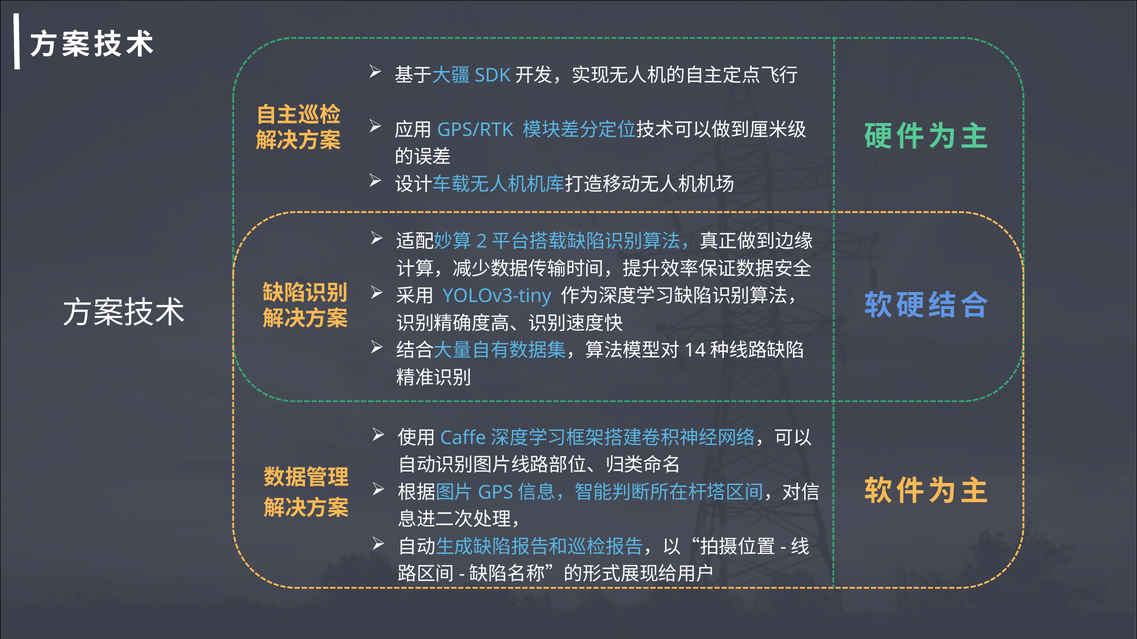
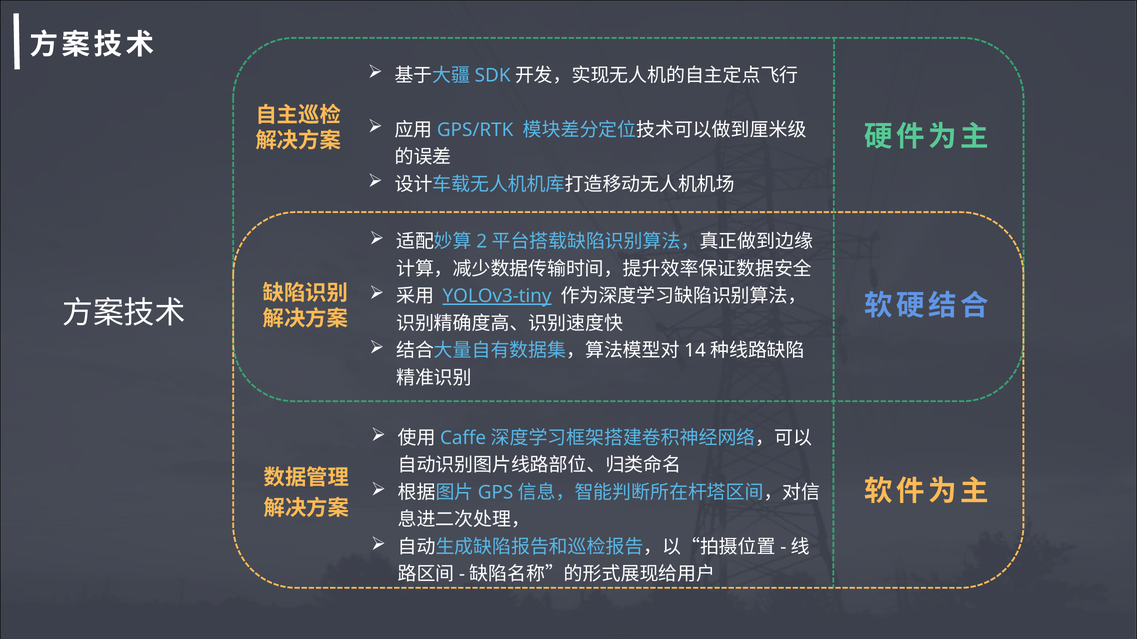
YOLOv3-tiny underline: none -> present (497, 296)
